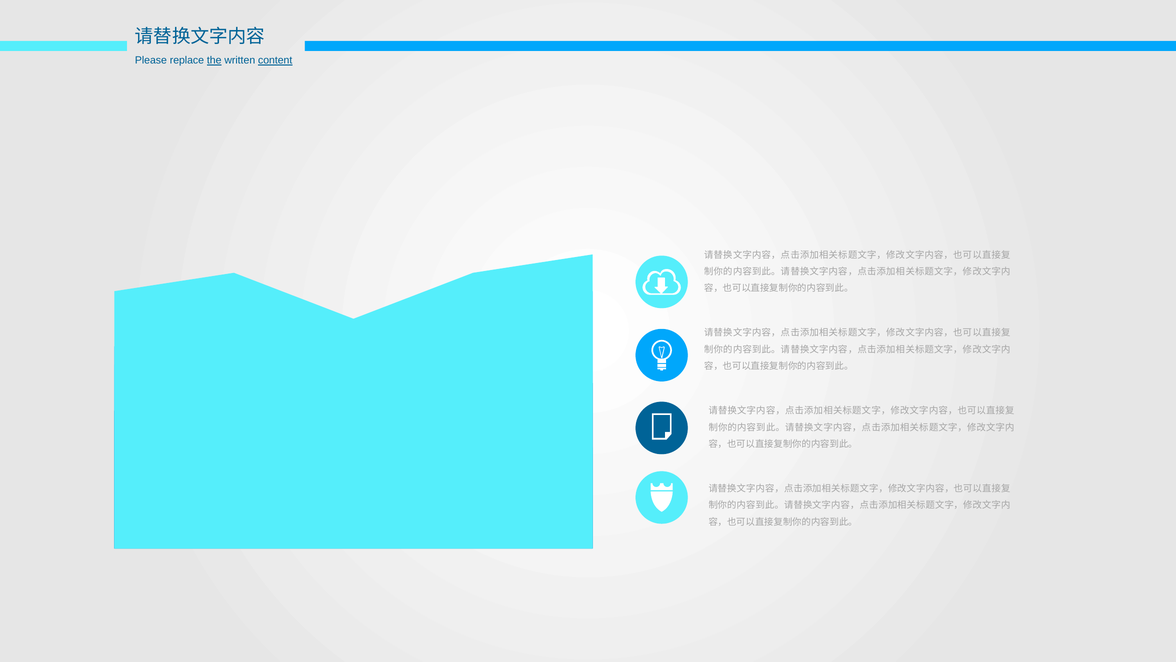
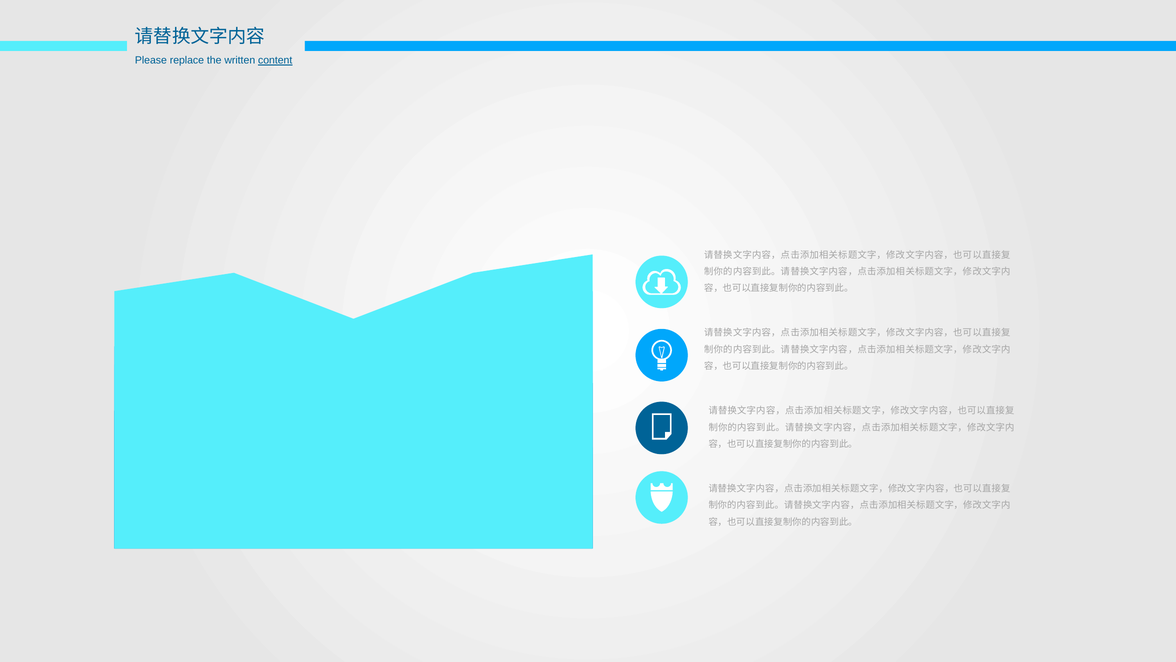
the underline: present -> none (214, 60)
